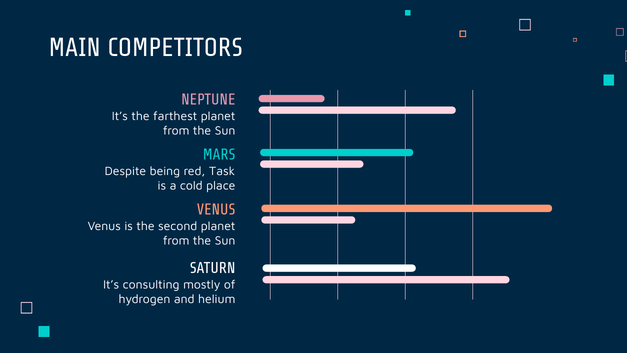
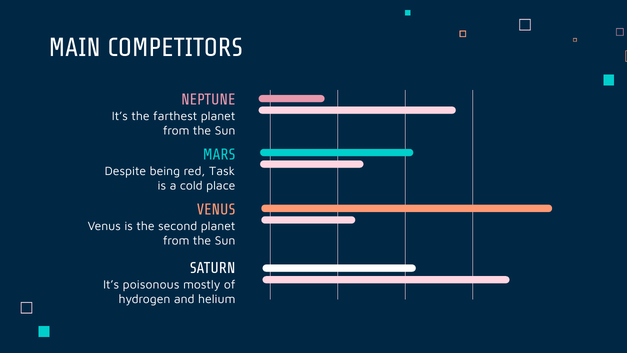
consulting: consulting -> poisonous (151, 284)
